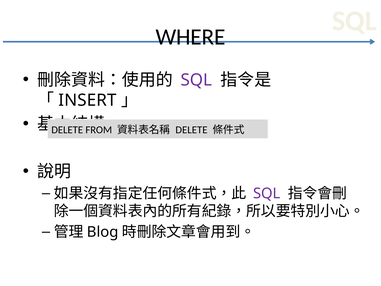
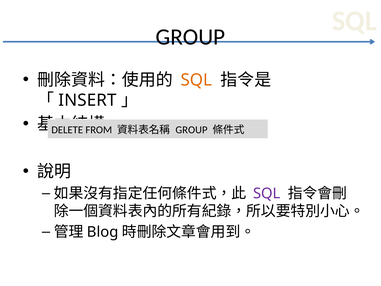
WHERE: WHERE -> GROUP (190, 37)
SQL colour: purple -> orange (196, 80)
DELETE: DELETE -> GROUP (191, 130)
